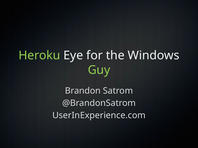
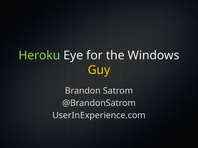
Guy colour: light green -> yellow (99, 70)
